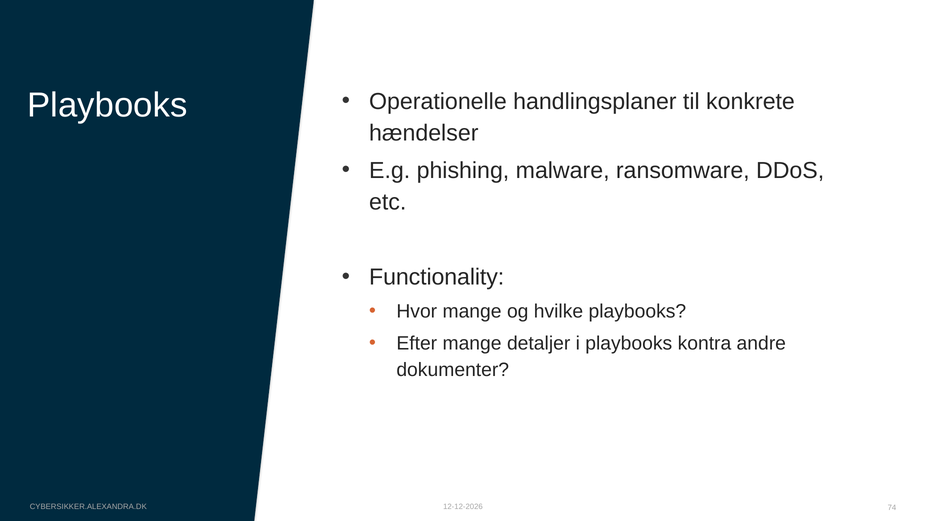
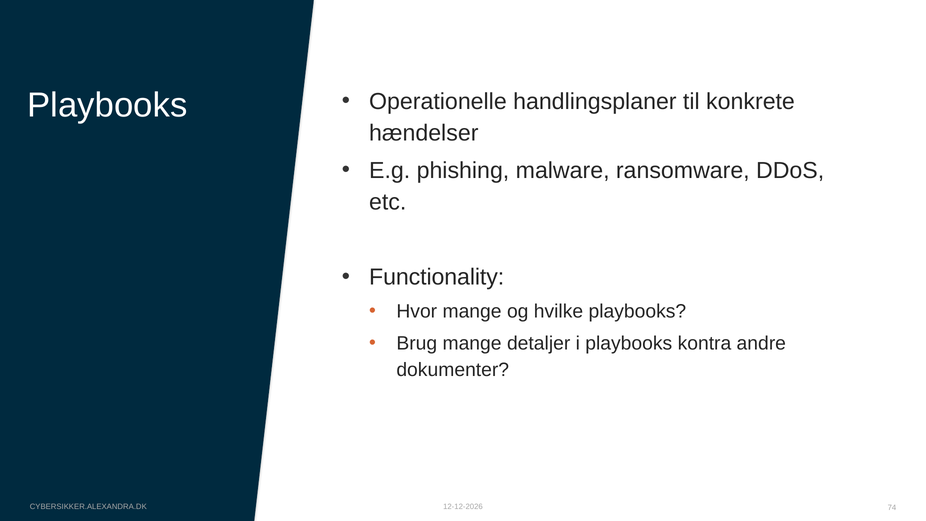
Efter: Efter -> Brug (417, 344)
